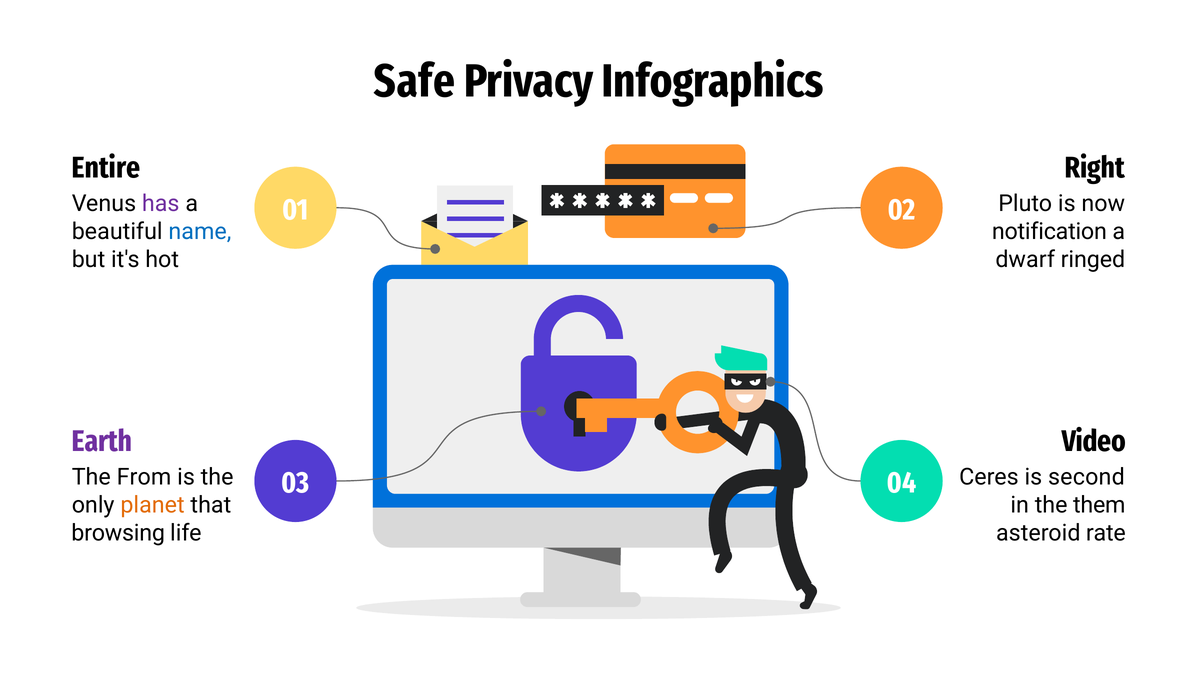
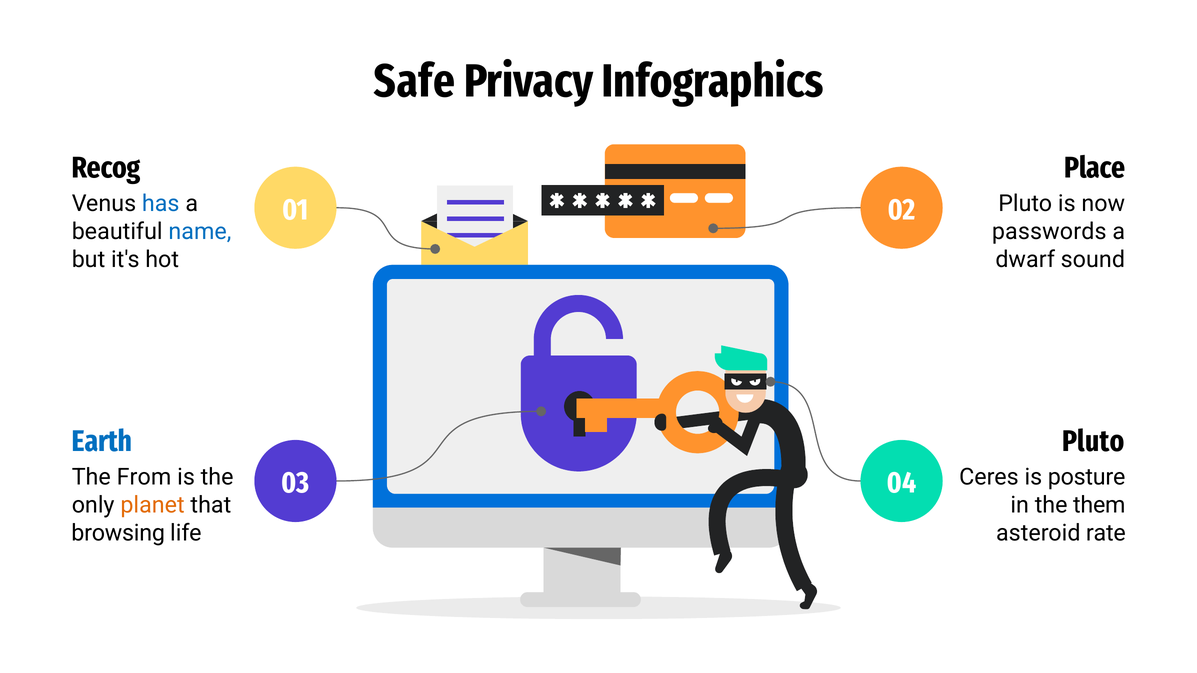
Entire: Entire -> Recog (106, 168)
Right: Right -> Place (1095, 168)
has colour: purple -> blue (161, 204)
notification: notification -> passwords (1049, 232)
ringed: ringed -> sound (1093, 260)
Earth colour: purple -> blue (102, 442)
Video: Video -> Pluto (1093, 442)
second: second -> posture (1087, 477)
